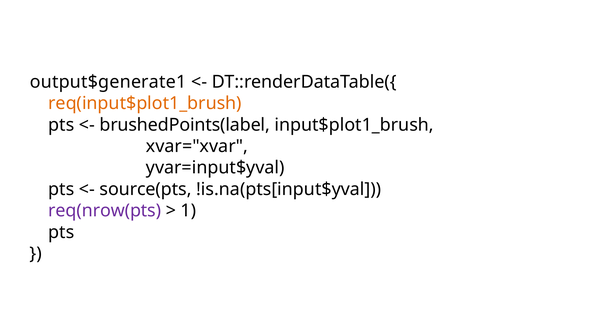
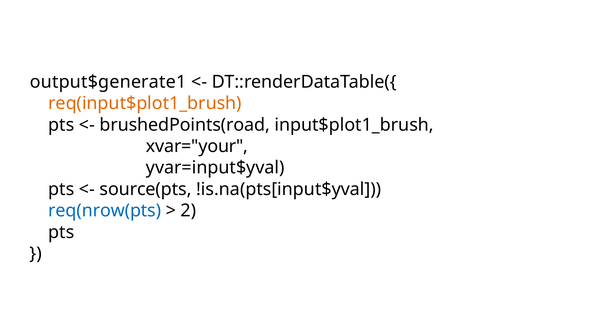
brushedPoints(label: brushedPoints(label -> brushedPoints(road (185, 125)
xvar="xvar: xvar="xvar -> xvar="your (197, 147)
req(nrow(pts colour: purple -> blue (105, 211)
1: 1 -> 2 (188, 211)
